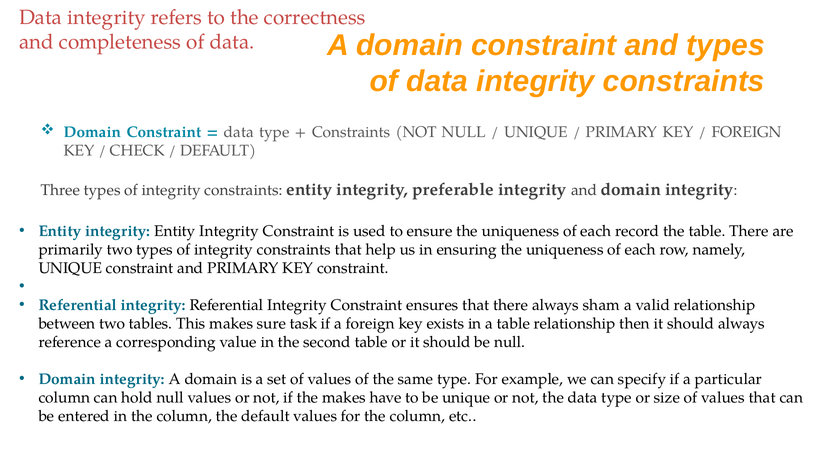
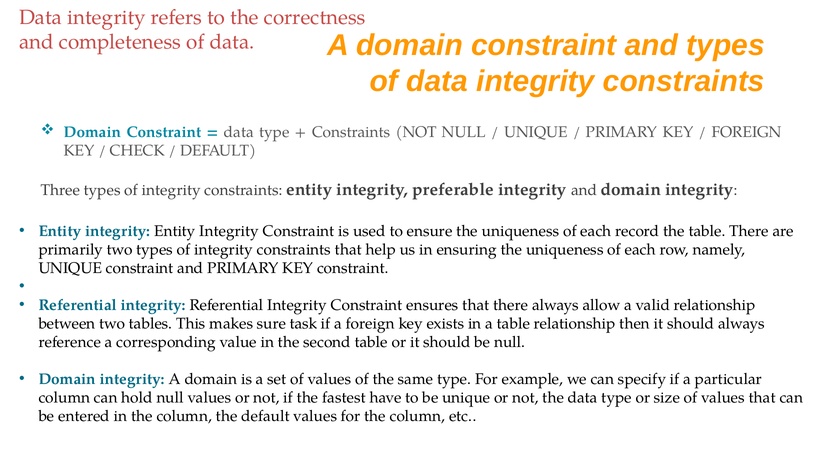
sham: sham -> allow (602, 305)
the makes: makes -> fastest (344, 398)
